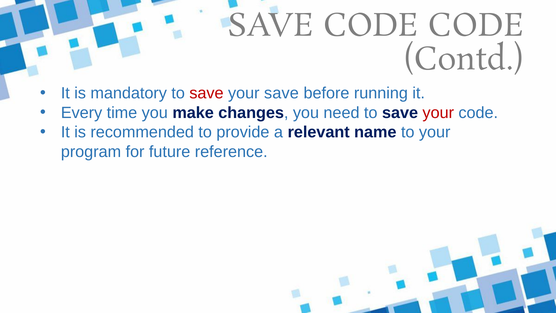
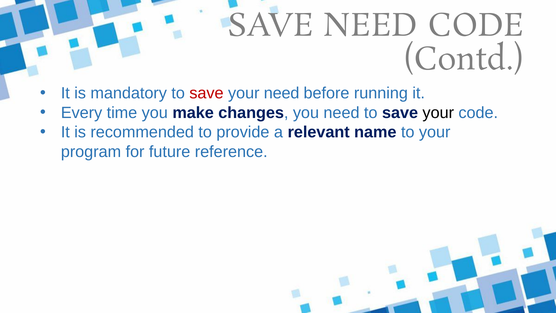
SAVE CODE: CODE -> NEED (371, 25)
your save: save -> need (282, 93)
your colour: red -> black (438, 113)
